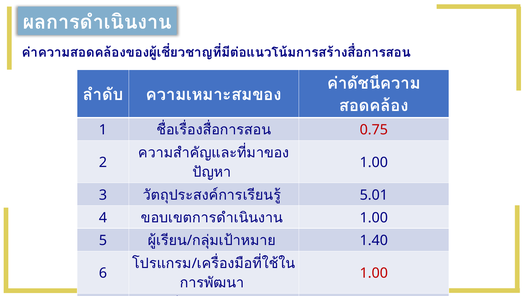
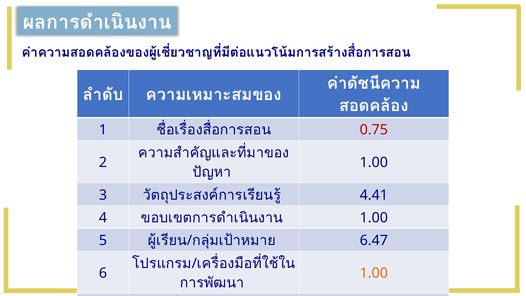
5.01: 5.01 -> 4.41 (374, 195)
1.40: 1.40 -> 6.47 (374, 240)
1.00 colour: red -> orange (374, 273)
